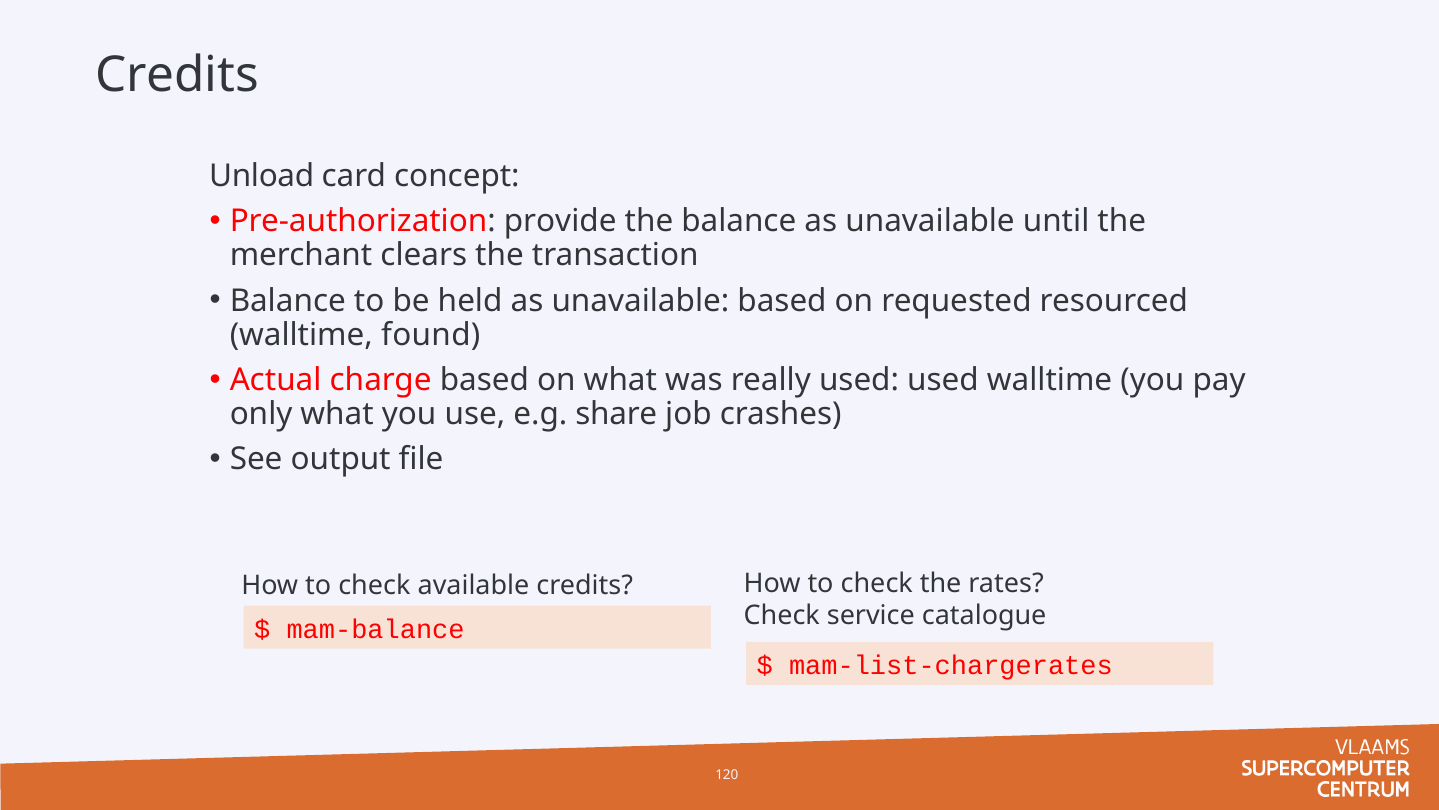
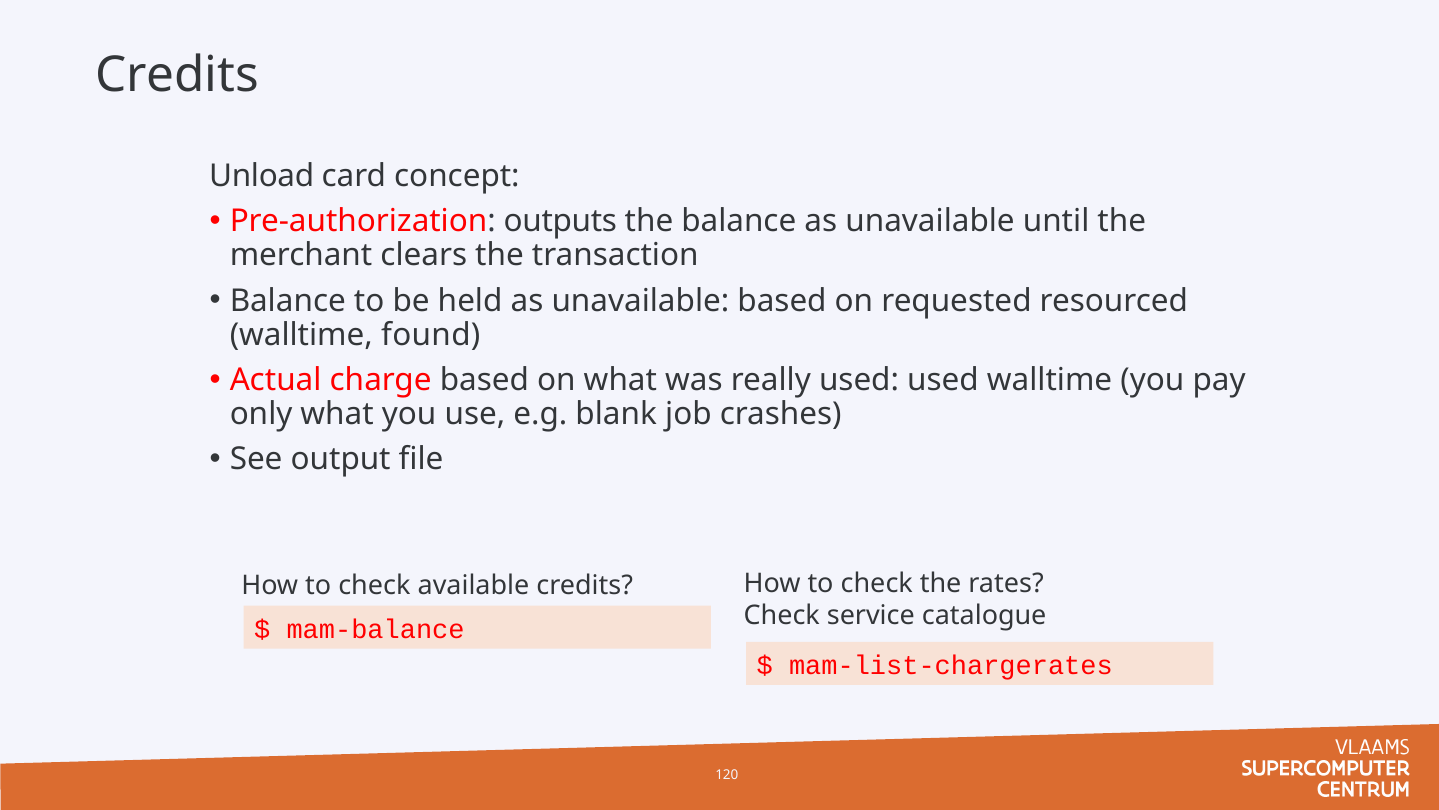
provide: provide -> outputs (560, 221)
share: share -> blank (616, 414)
